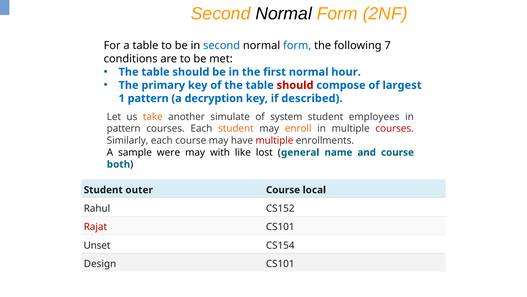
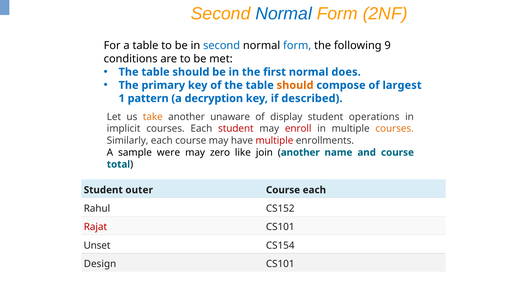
Normal colour: black -> blue (284, 14)
7: 7 -> 9 (388, 46)
hour: hour -> does (346, 72)
should colour: red -> orange (295, 85)
simulate: simulate -> unaware (230, 117)
system: system -> display (286, 117)
employees: employees -> operations (374, 117)
pattern: pattern -> implicit (124, 128)
student colour: orange -> red (236, 128)
enroll colour: orange -> red (298, 128)
courses colour: red -> orange (395, 128)
with: with -> zero (220, 152)
lost: lost -> join (264, 152)
general: general -> another (300, 152)
both: both -> total (119, 164)
Course local: local -> each (314, 190)
